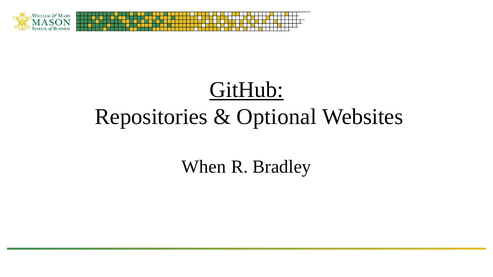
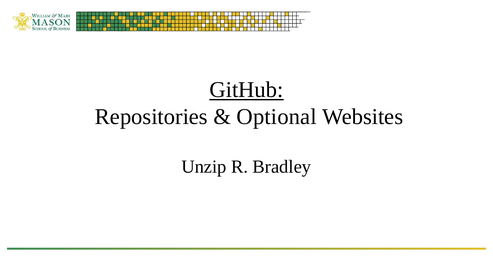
When: When -> Unzip (204, 167)
